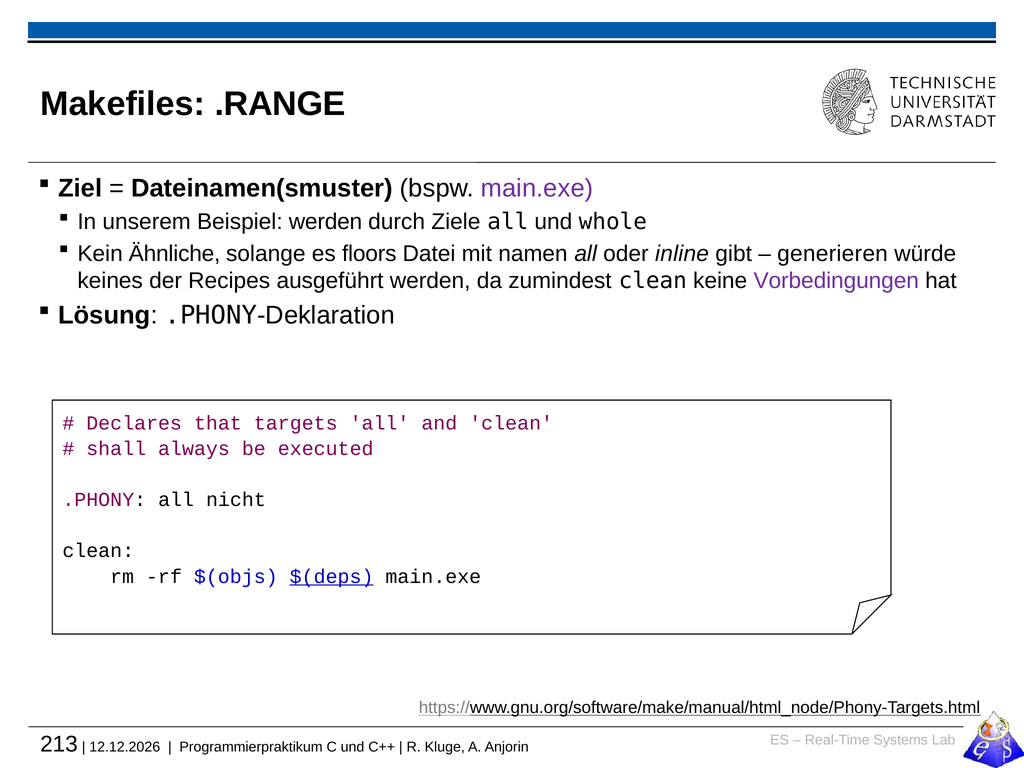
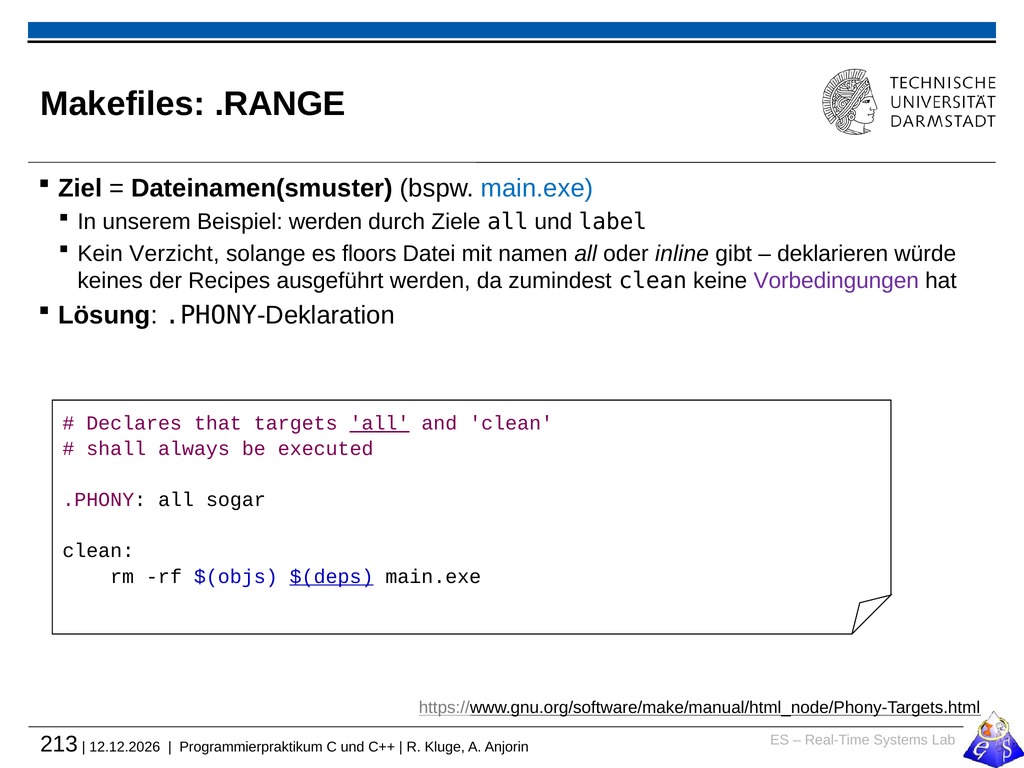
main.exe colour: purple -> blue (537, 188)
whole: whole -> label (613, 222)
Ähnliche: Ähnliche -> Verzicht (174, 254)
generieren: generieren -> deklarieren (833, 254)
all underline: none -> present (380, 423)
nicht: nicht -> sogar (236, 500)
